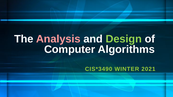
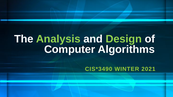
Analysis colour: pink -> light green (58, 39)
